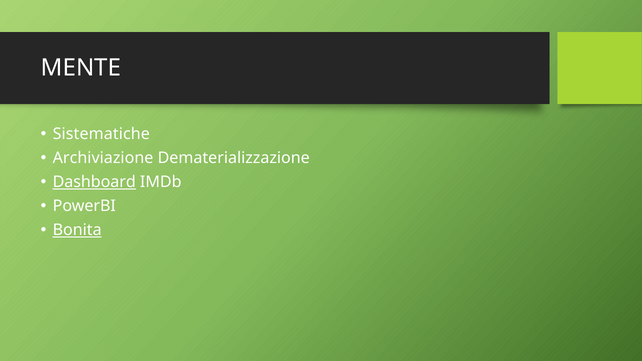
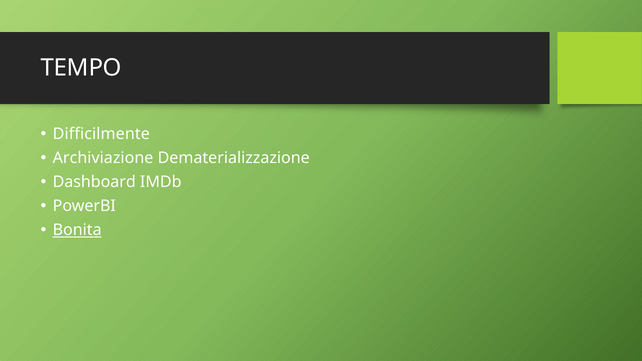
MENTE: MENTE -> TEMPO (81, 68)
Sistematiche: Sistematiche -> Difficilmente (101, 134)
Dashboard underline: present -> none (94, 182)
